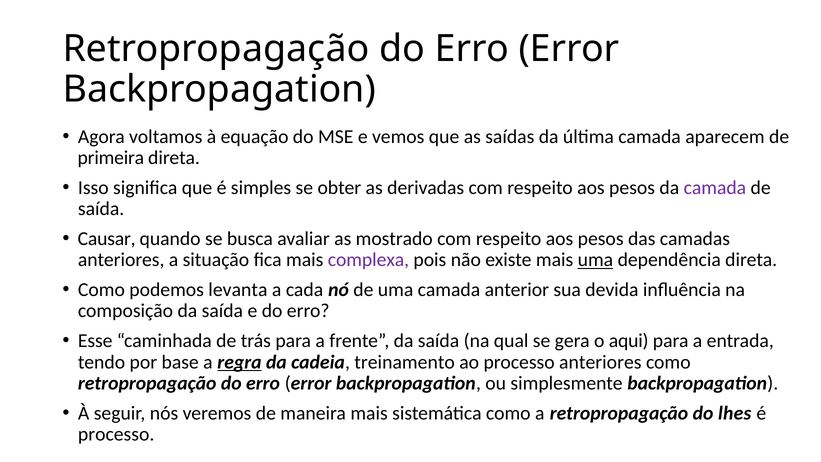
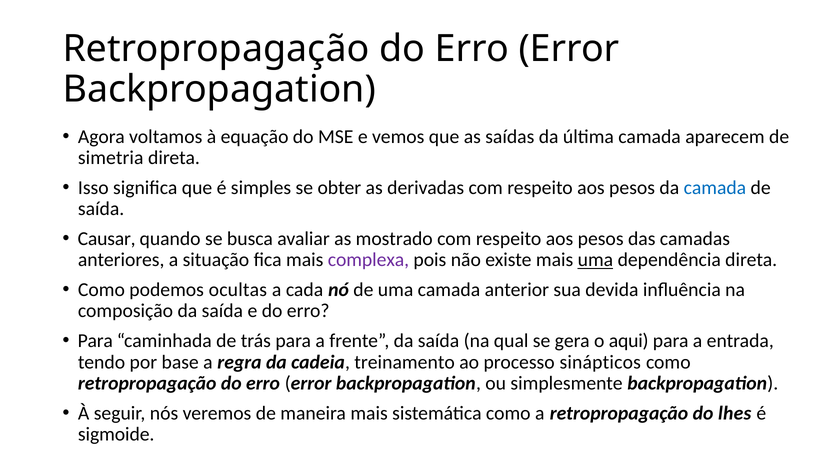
primeira: primeira -> simetria (111, 158)
camada colour: purple -> blue (715, 188)
levanta: levanta -> ocultas (238, 290)
Esse: Esse -> Para (95, 341)
regra underline: present -> none (239, 362)
processo anteriores: anteriores -> sinápticos (600, 362)
processo: processo -> sigmoide (116, 434)
